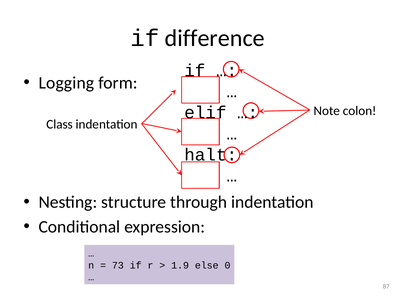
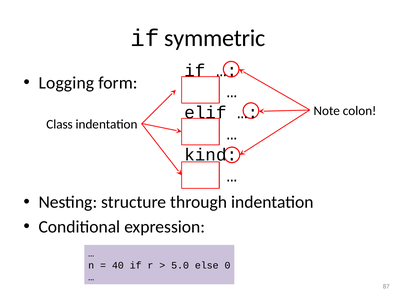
difference: difference -> symmetric (215, 38)
halt: halt -> kind (211, 155)
73: 73 -> 40 (118, 265)
1.9: 1.9 -> 5.0 (180, 265)
